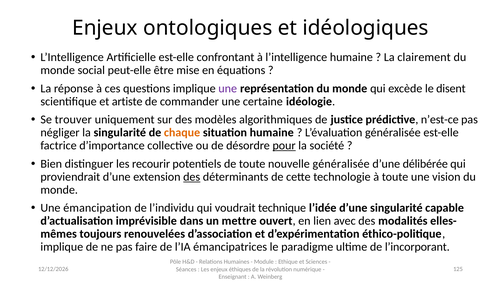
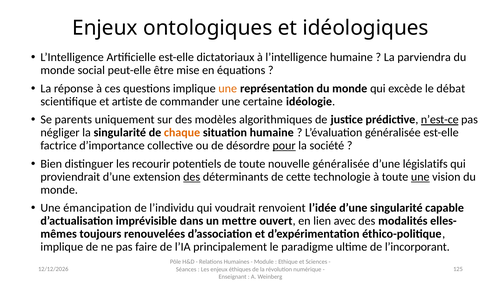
confrontant: confrontant -> dictatoriaux (226, 57)
clairement: clairement -> parviendra (424, 57)
une colour: purple -> orange (228, 88)
disent: disent -> débat (451, 88)
trouver: trouver -> parents (73, 120)
n’est-ce underline: none -> present (440, 120)
délibérée: délibérée -> législatifs (425, 164)
une underline: none -> present (420, 177)
technique: technique -> renvoient (282, 208)
émancipatrices: émancipatrices -> principalement (230, 247)
